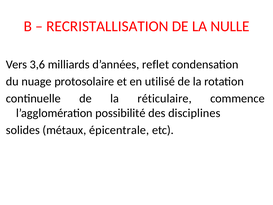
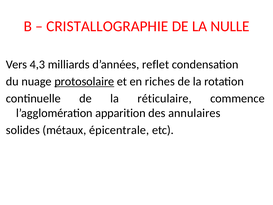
RECRISTALLISATION: RECRISTALLISATION -> CRISTALLOGRAPHIE (107, 26)
3,6: 3,6 -> 4,3 (37, 64)
protosolaire underline: none -> present (84, 81)
utilisé: utilisé -> riches (160, 81)
possibilité: possibilité -> apparition (120, 113)
disciplines: disciplines -> annulaires (194, 113)
